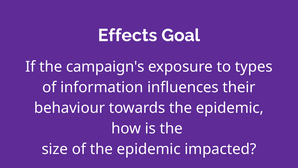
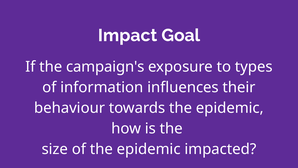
Effects: Effects -> Impact (128, 35)
